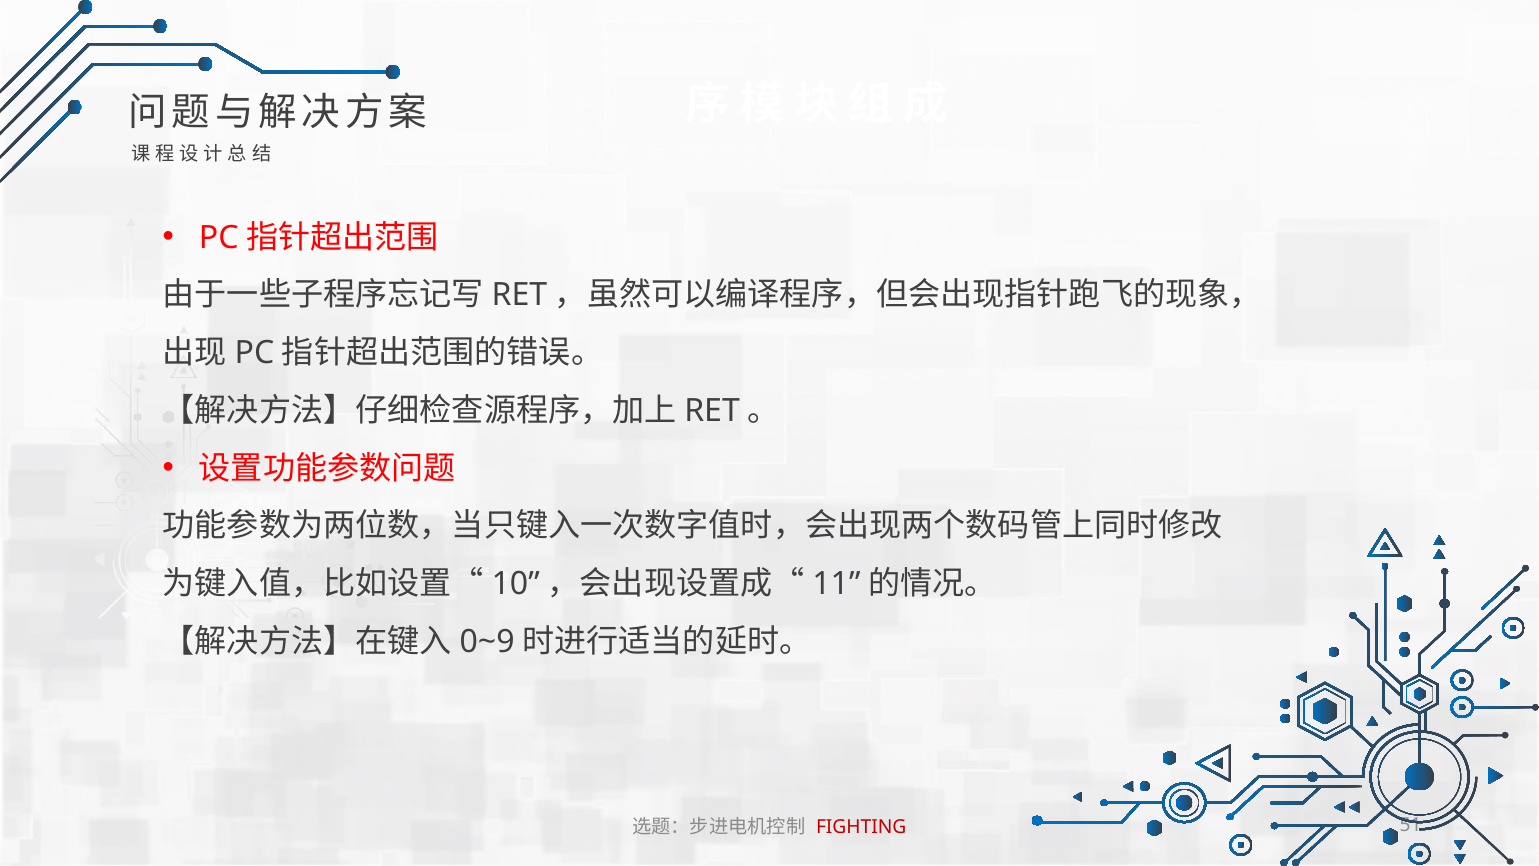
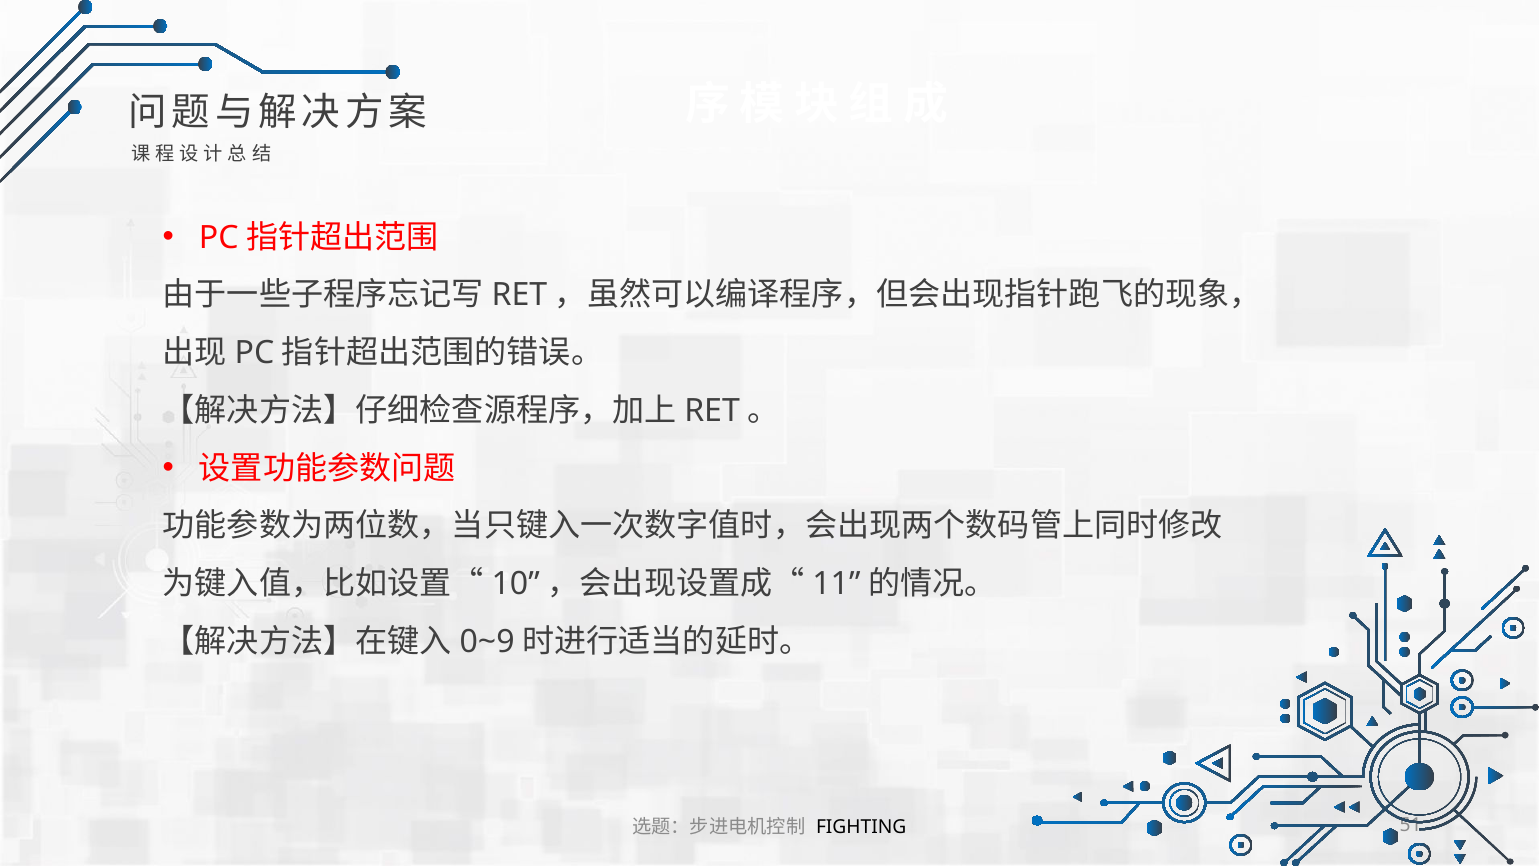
FIGHTING colour: red -> black (861, 827)
